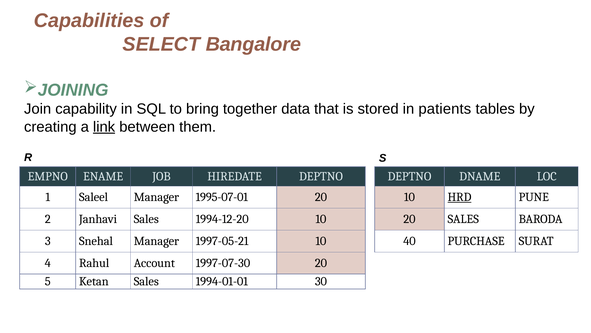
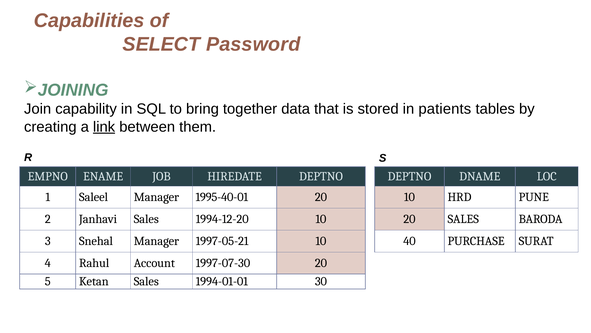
Bangalore: Bangalore -> Password (253, 44)
1995-07-01: 1995-07-01 -> 1995-40-01 (222, 197)
HRD underline: present -> none (460, 197)
